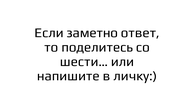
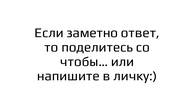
шести…: шести… -> чтобы… (84, 62)
